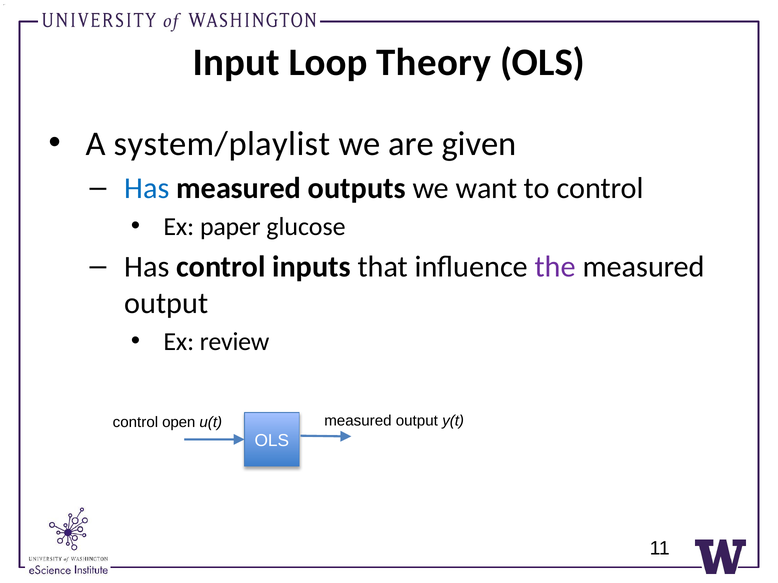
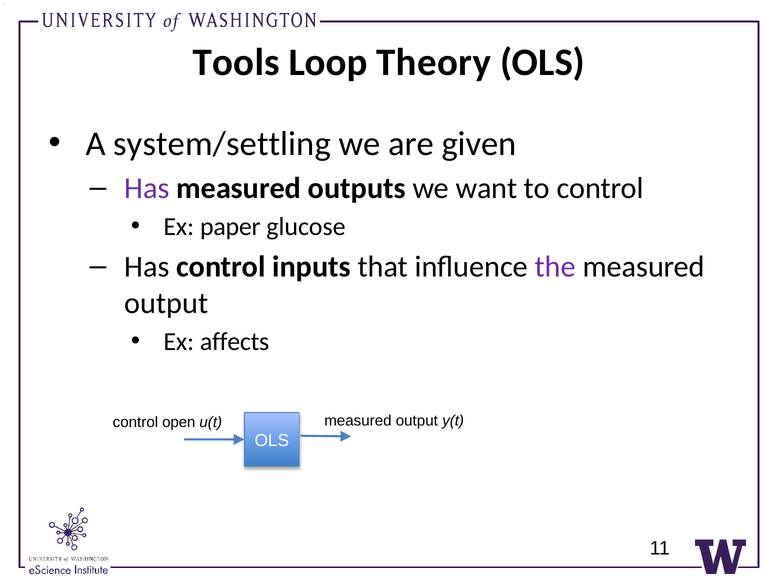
Input: Input -> Tools (236, 62)
system/playlist: system/playlist -> system/settling (222, 144)
Has colour: blue -> purple (147, 188)
review: review -> affects (235, 342)
